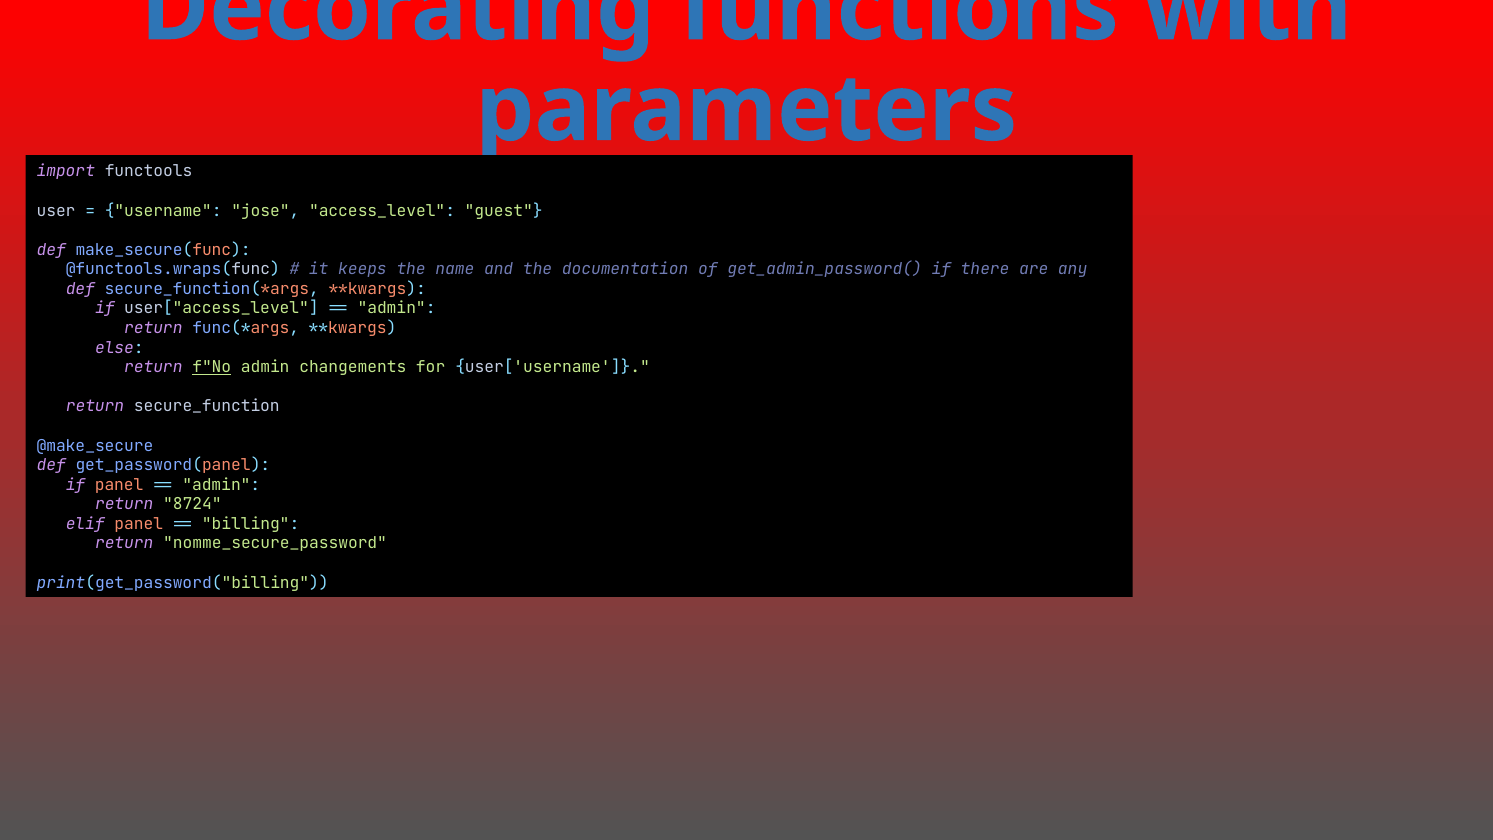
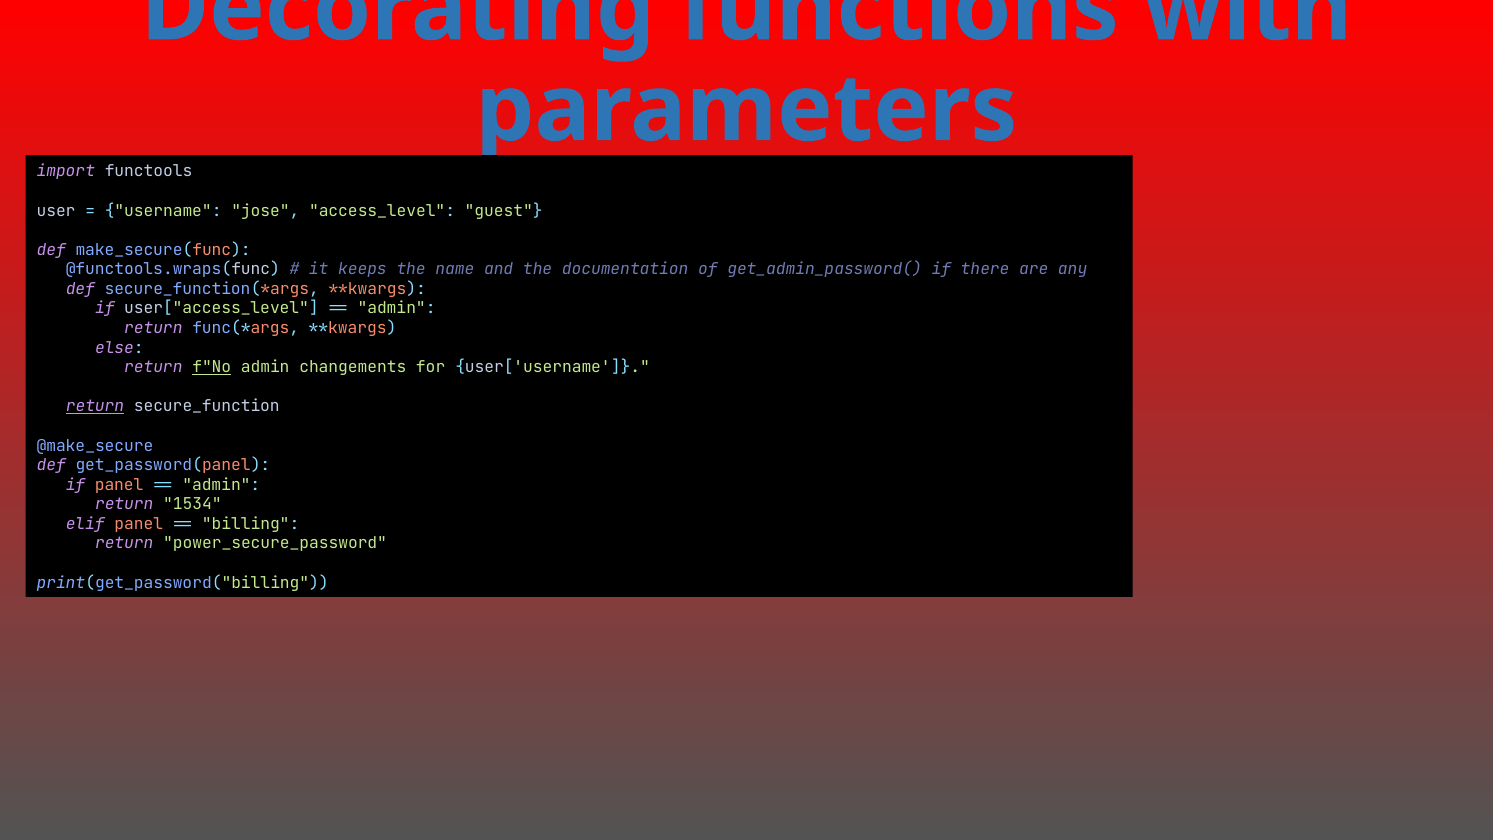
return underline: none -> present (95, 406)
8724: 8724 -> 1534 (192, 504)
nomme_secure_password: nomme_secure_password -> power_secure_password (275, 543)
